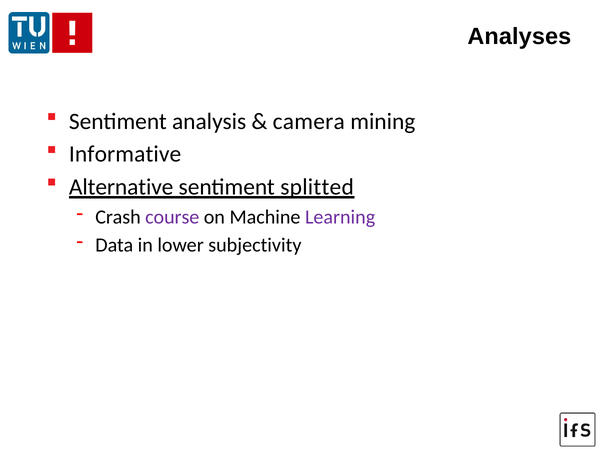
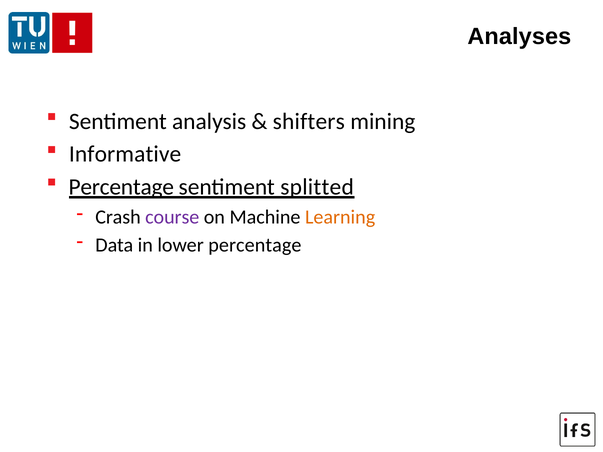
camera: camera -> shifters (309, 121)
Alternative: Alternative -> Percentage (121, 187)
Learning colour: purple -> orange (340, 217)
lower subjectivity: subjectivity -> percentage (255, 245)
